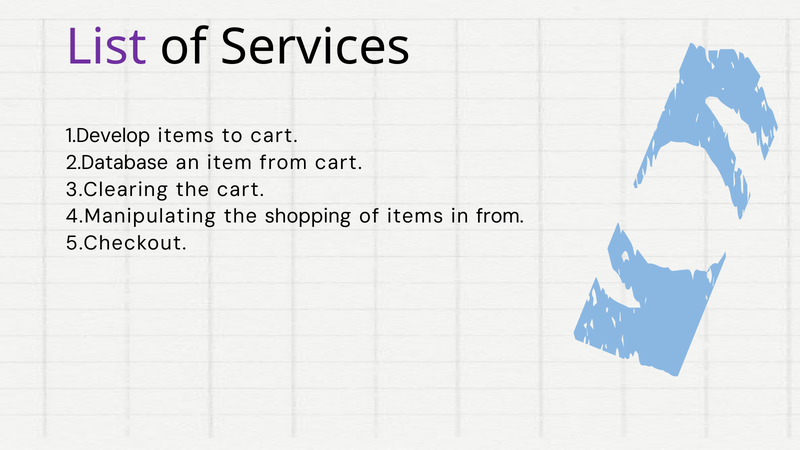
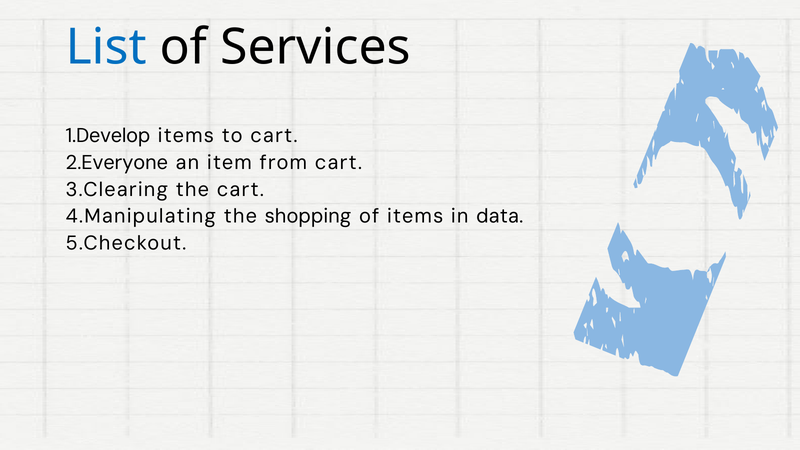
List colour: purple -> blue (106, 47)
2.Database: 2.Database -> 2.Everyone (117, 163)
in from: from -> data (500, 216)
